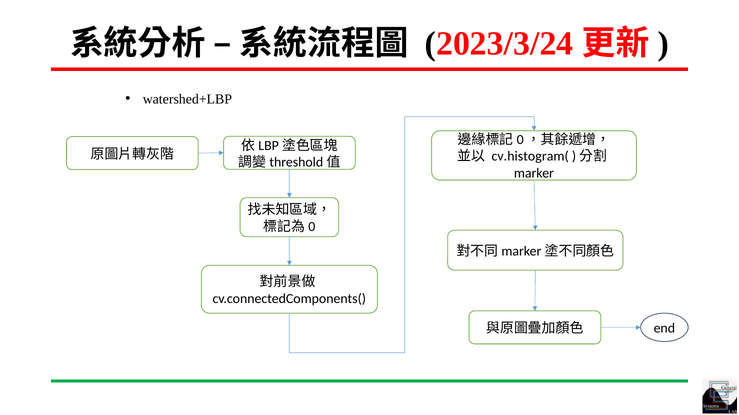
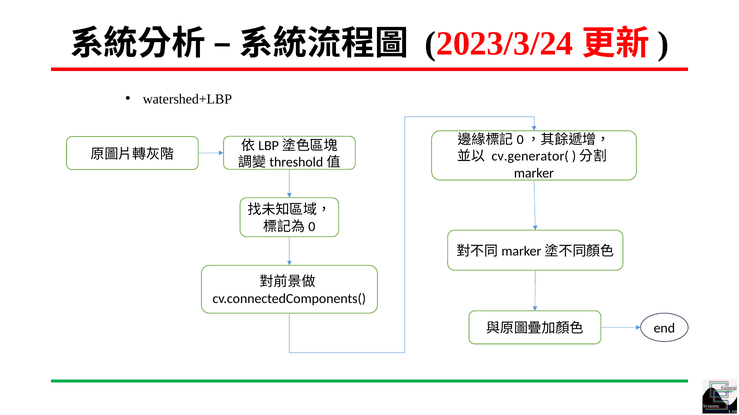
cv.histogram(: cv.histogram( -> cv.generator( (530, 157)
